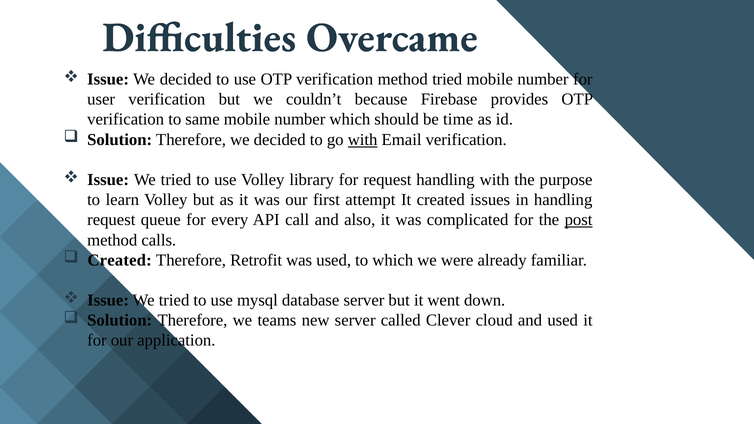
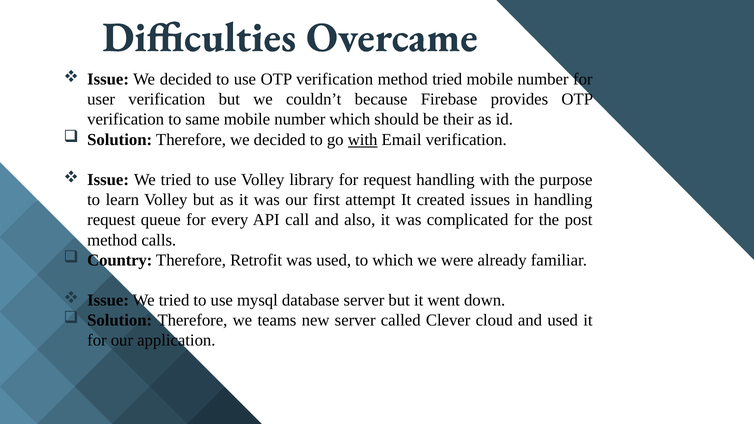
time: time -> their (458, 120)
post underline: present -> none (579, 220)
Created: Created -> Country (120, 260)
